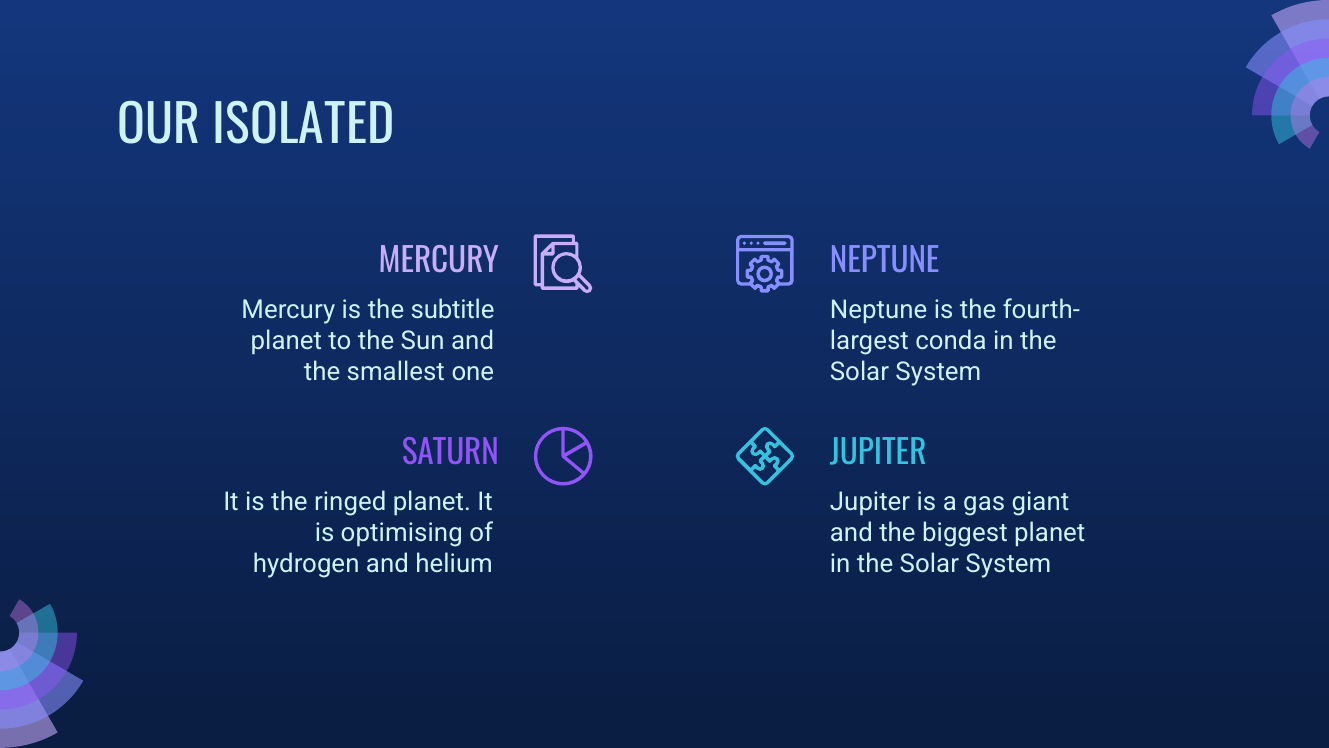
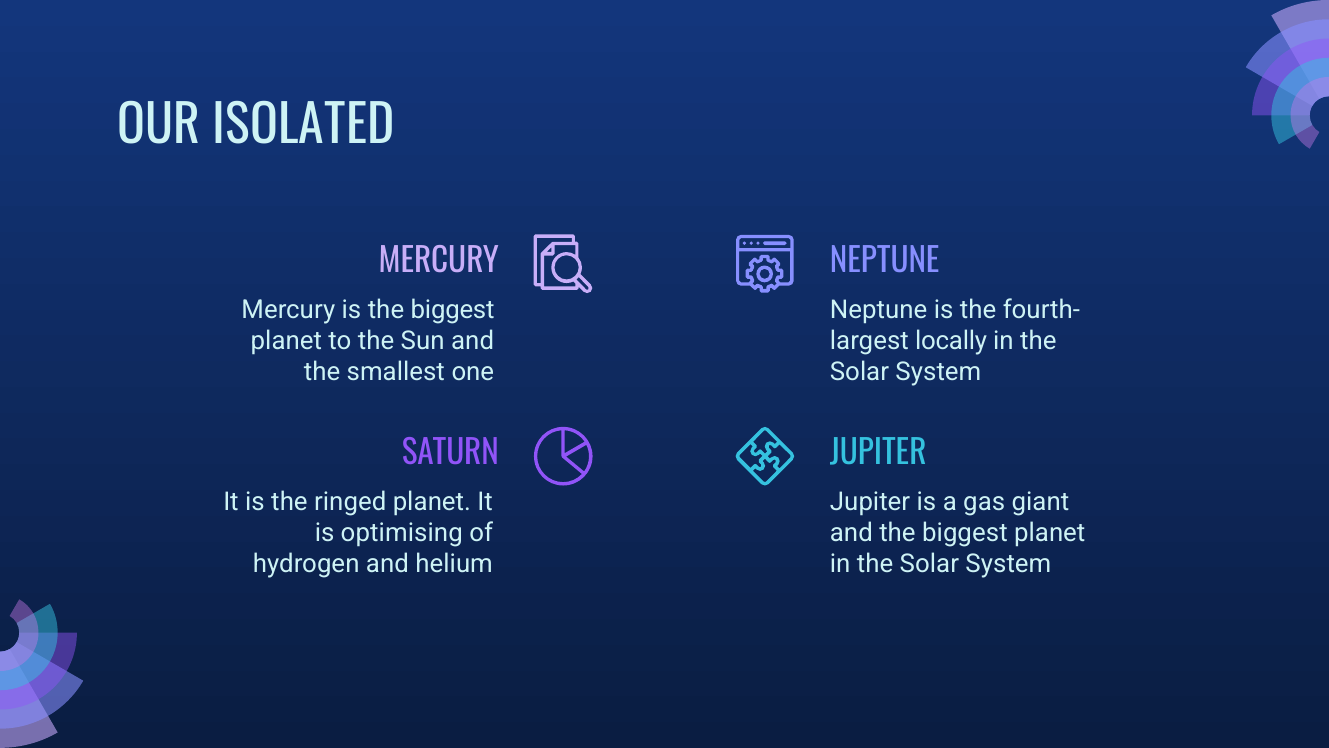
is the subtitle: subtitle -> biggest (453, 309)
conda: conda -> locally (951, 341)
